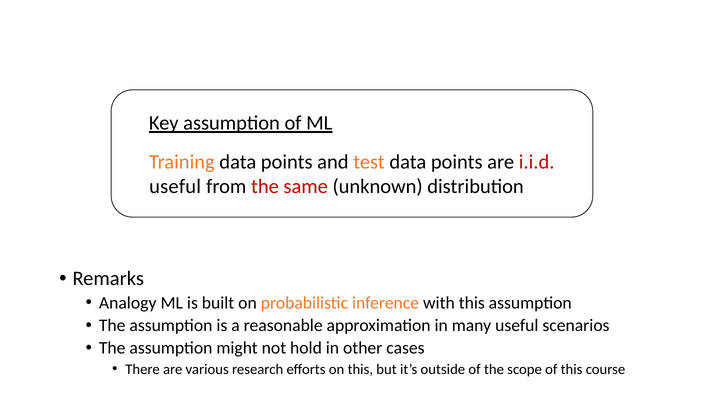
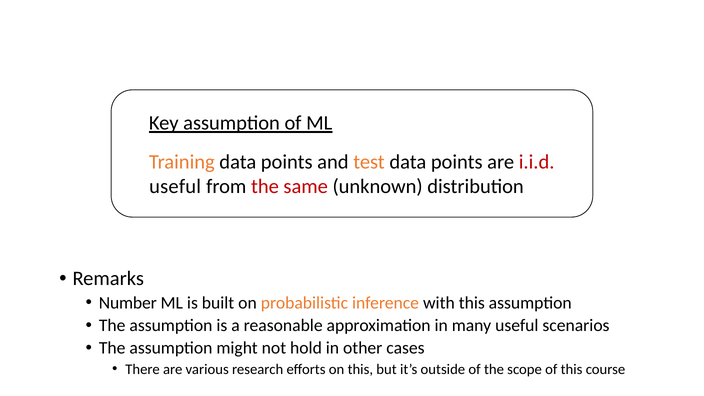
Analogy: Analogy -> Number (128, 303)
